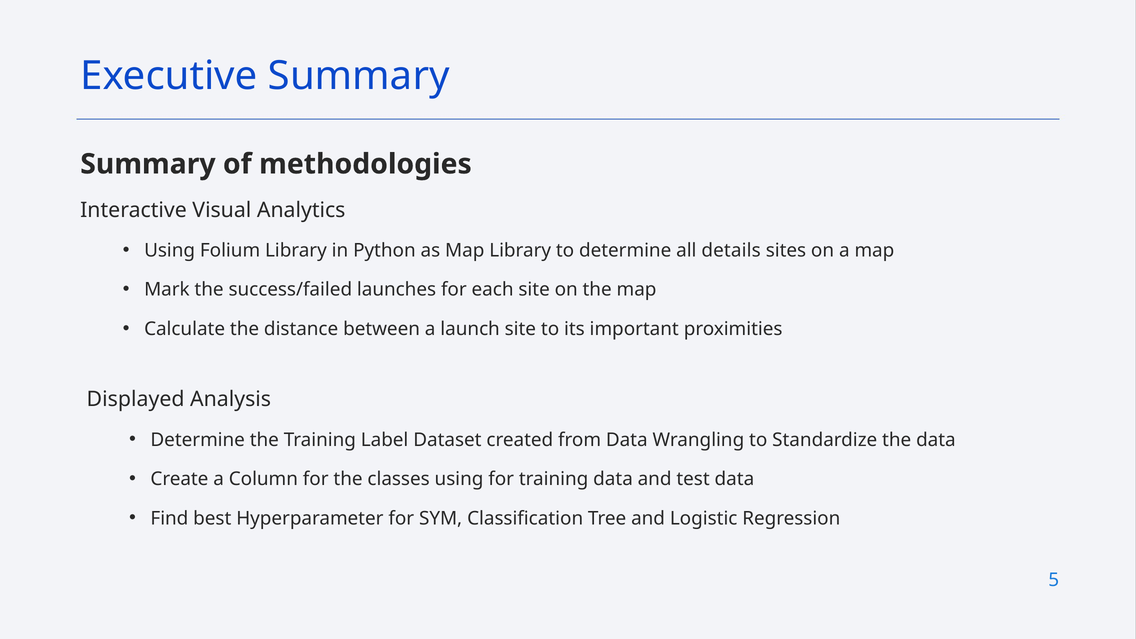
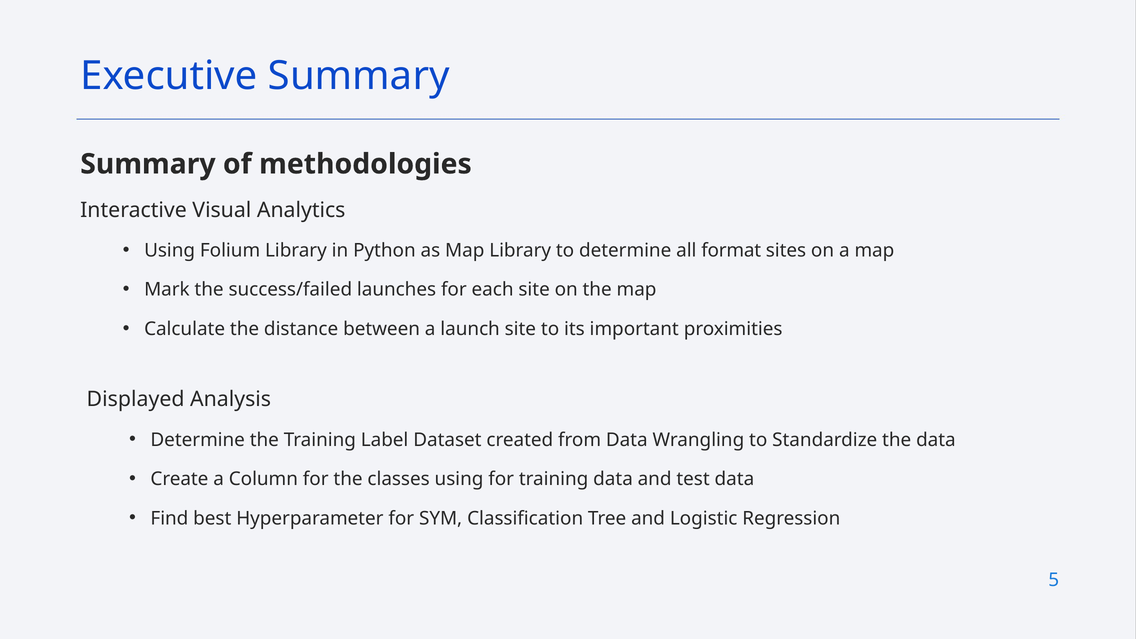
details: details -> format (731, 250)
